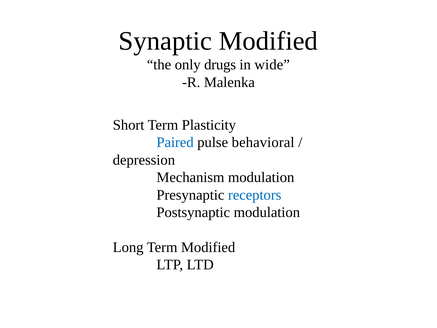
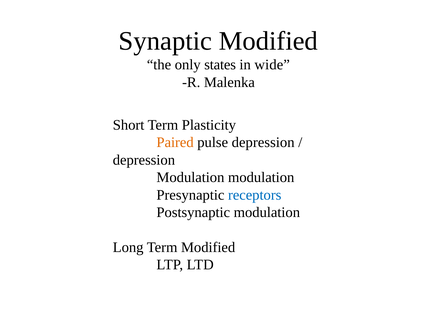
drugs: drugs -> states (220, 65)
Paired colour: blue -> orange (175, 142)
pulse behavioral: behavioral -> depression (263, 142)
Mechanism: Mechanism -> Modulation (190, 177)
